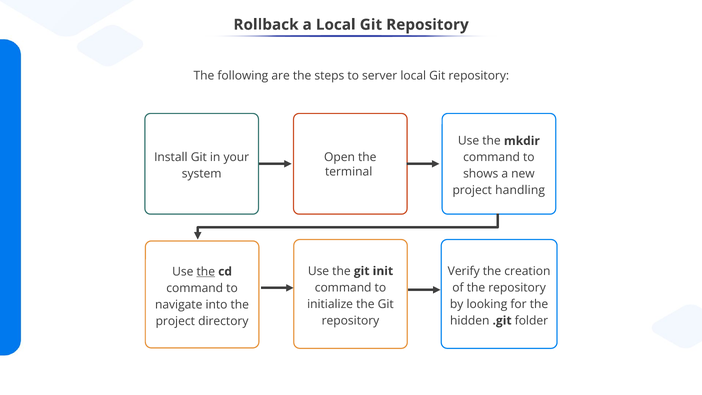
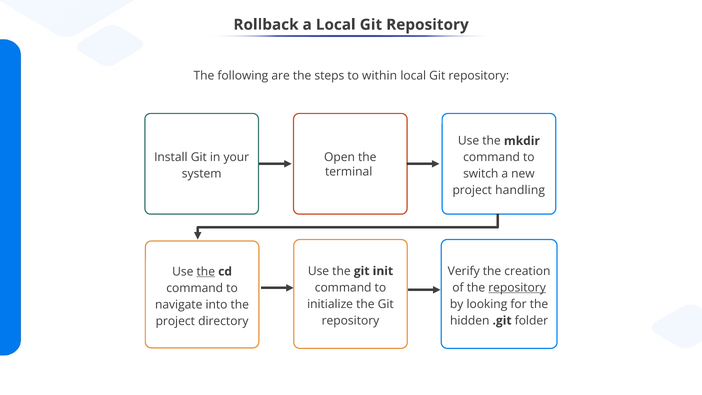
server: server -> within (380, 76)
shows: shows -> switch (481, 174)
repository underline: none -> present (517, 287)
